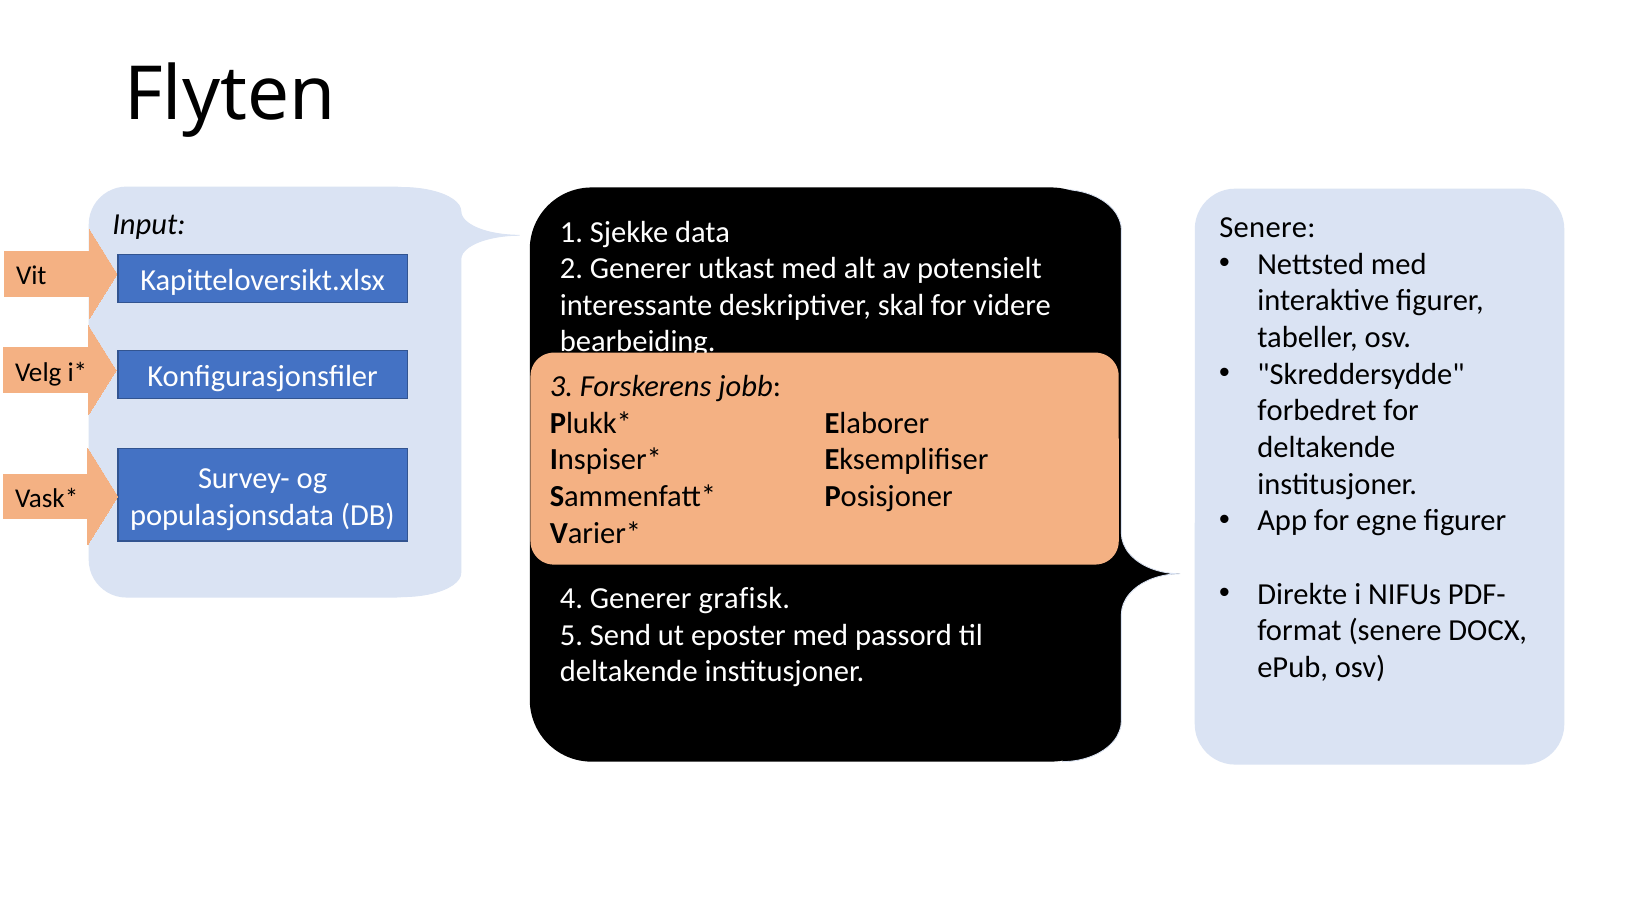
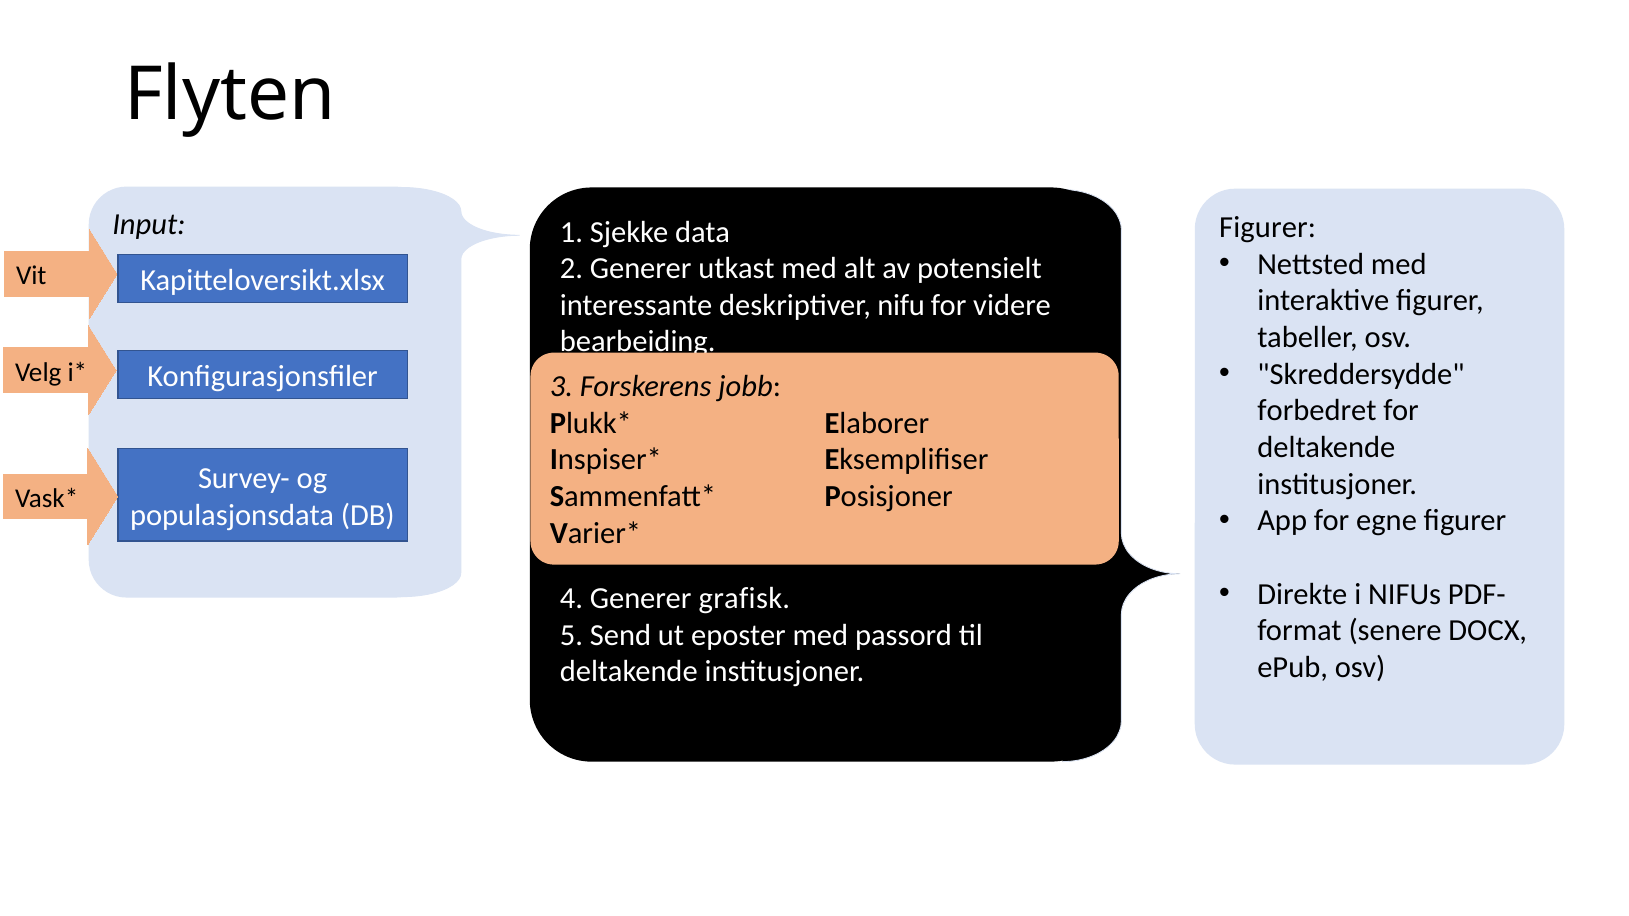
Senere: Senere -> Figurer (1268, 228)
skal: skal -> nifu (901, 305)
